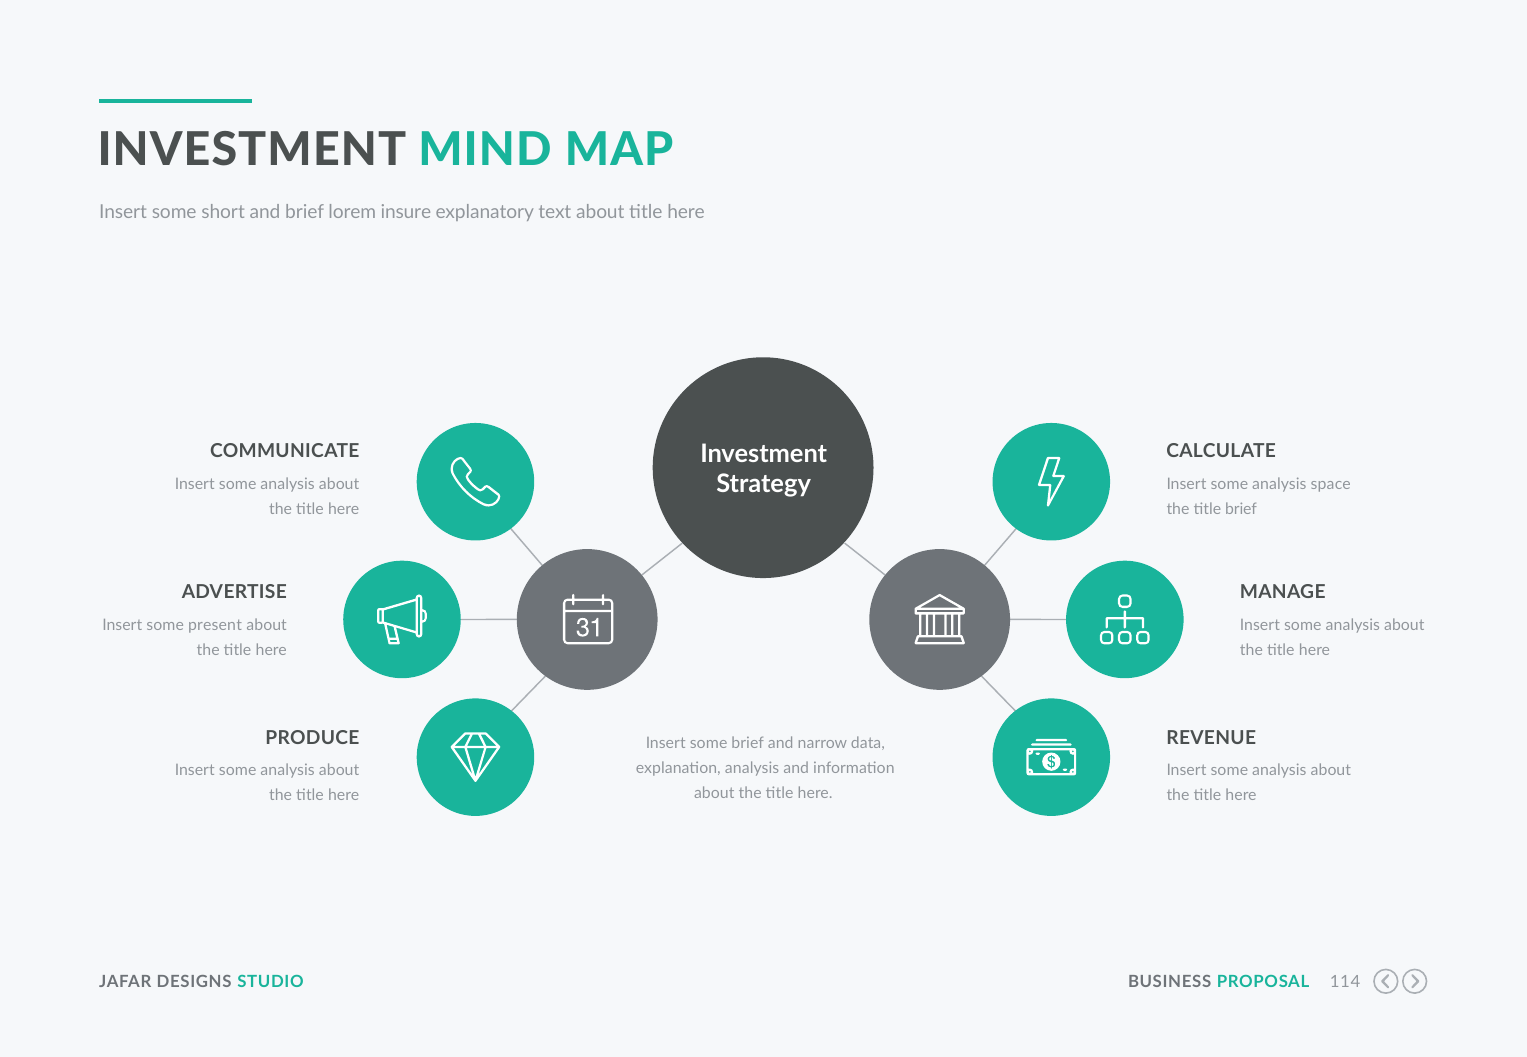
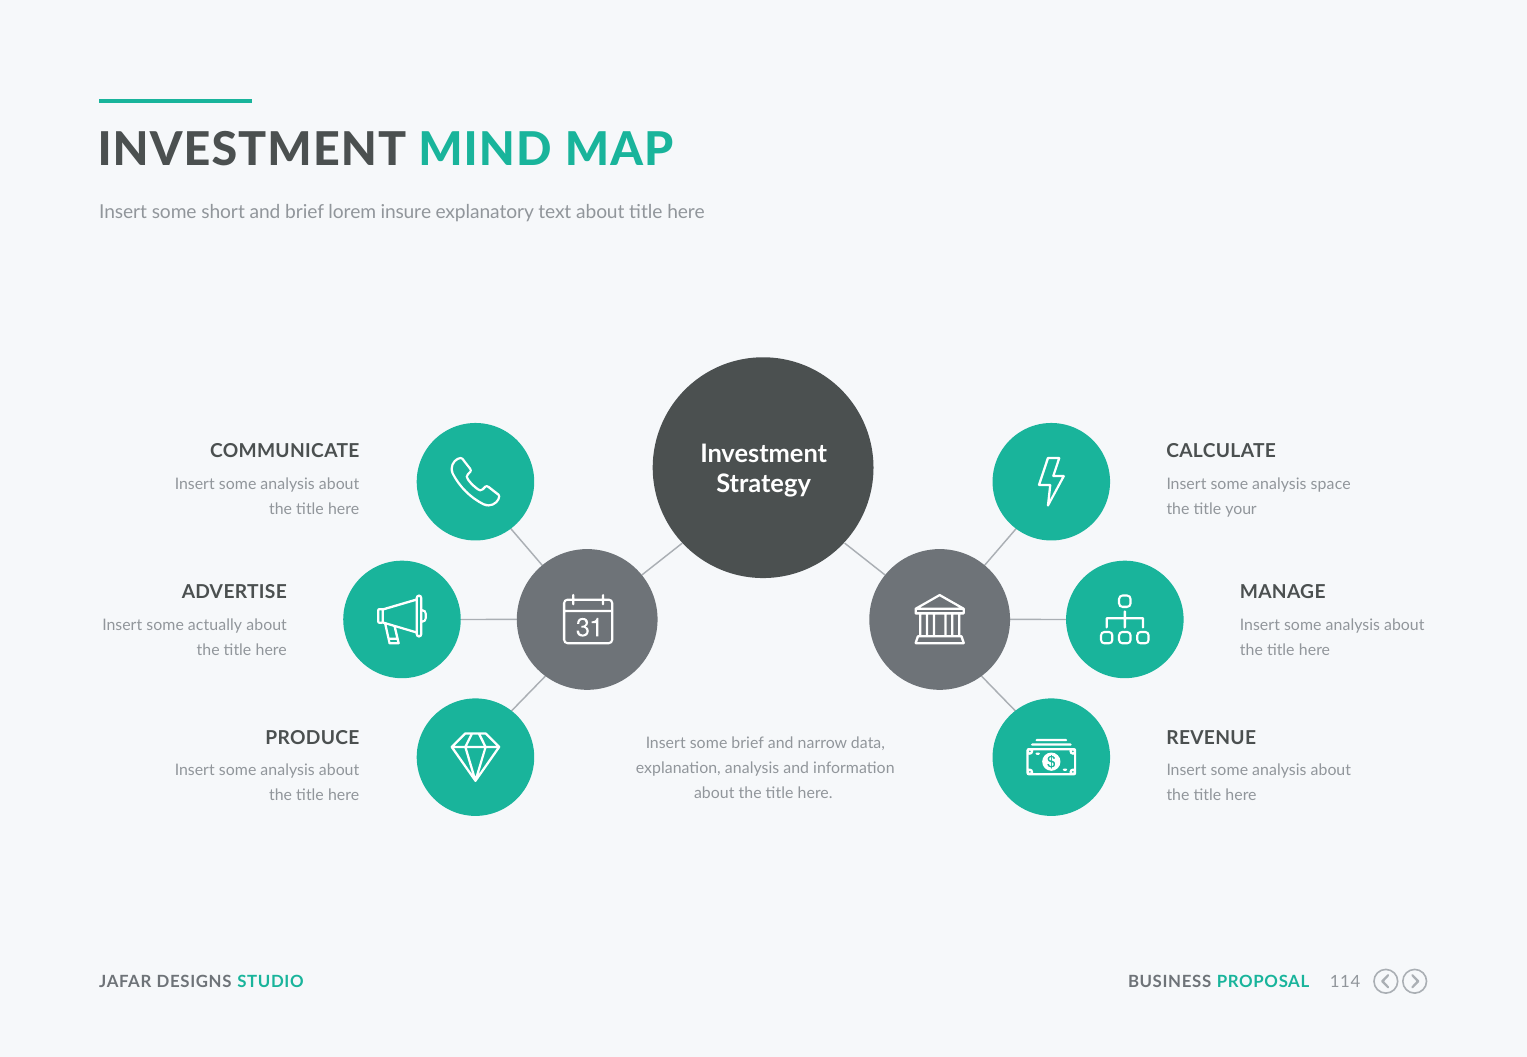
title brief: brief -> your (1241, 509)
present: present -> actually (215, 625)
